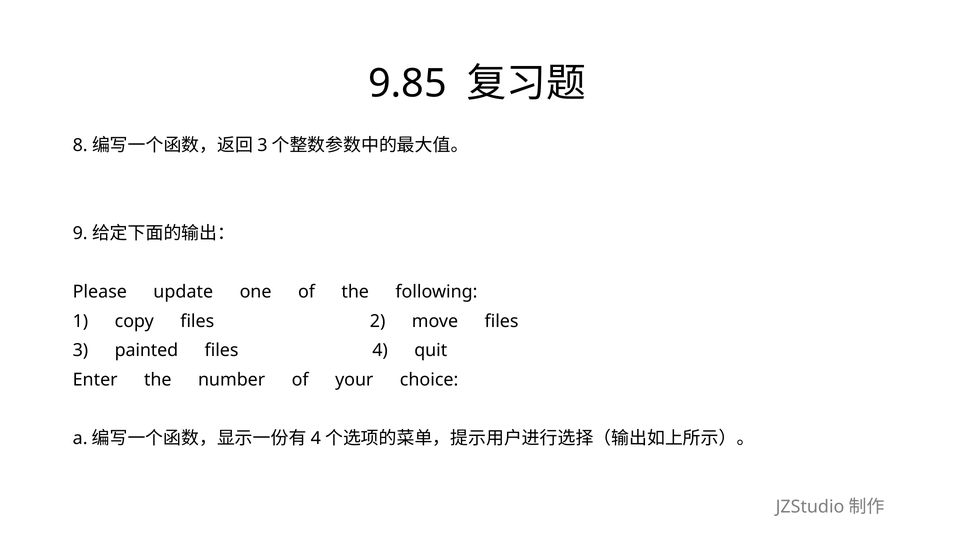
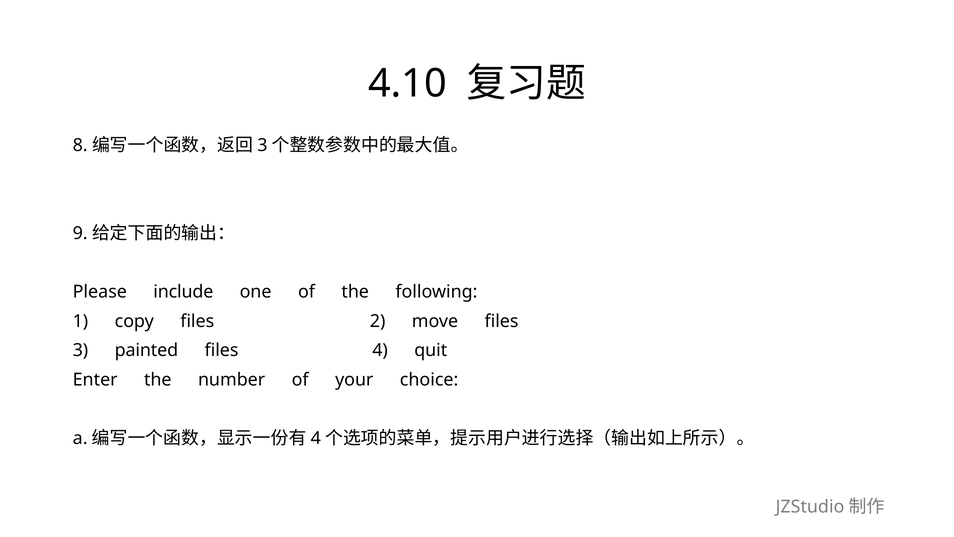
9.85: 9.85 -> 4.10 (407, 83)
update: update -> include (183, 292)
